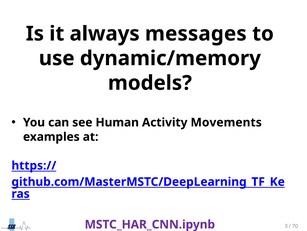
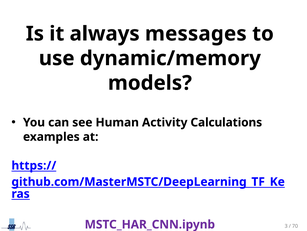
Movements: Movements -> Calculations (226, 122)
